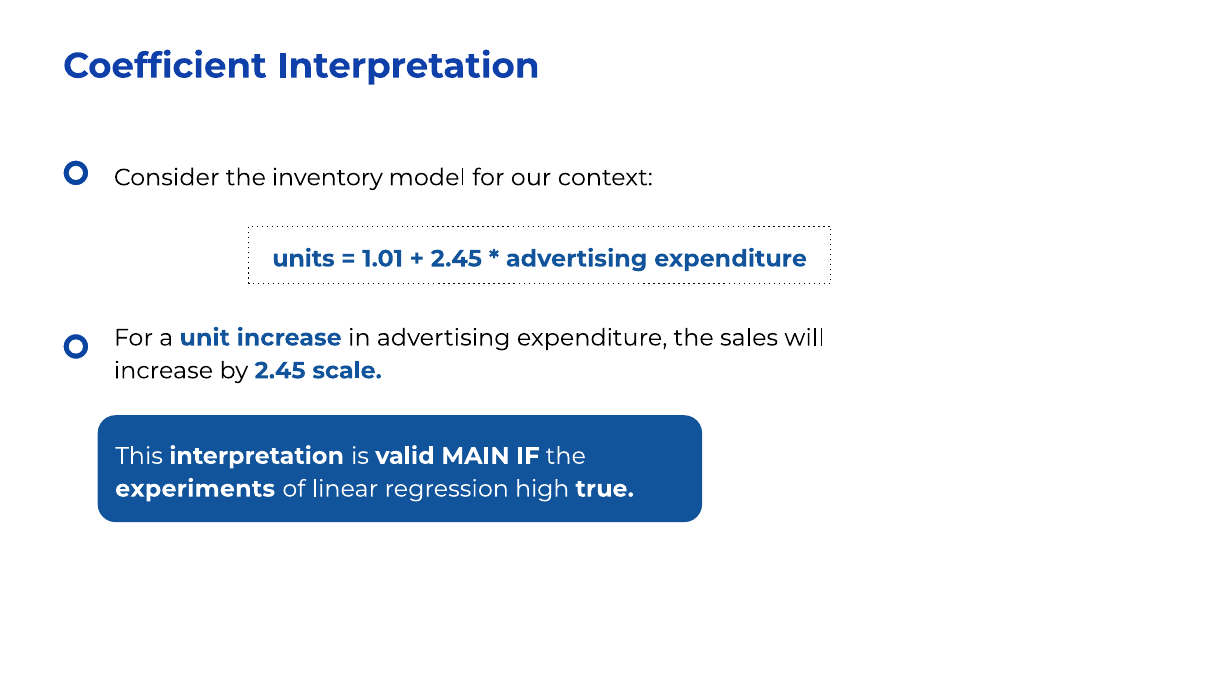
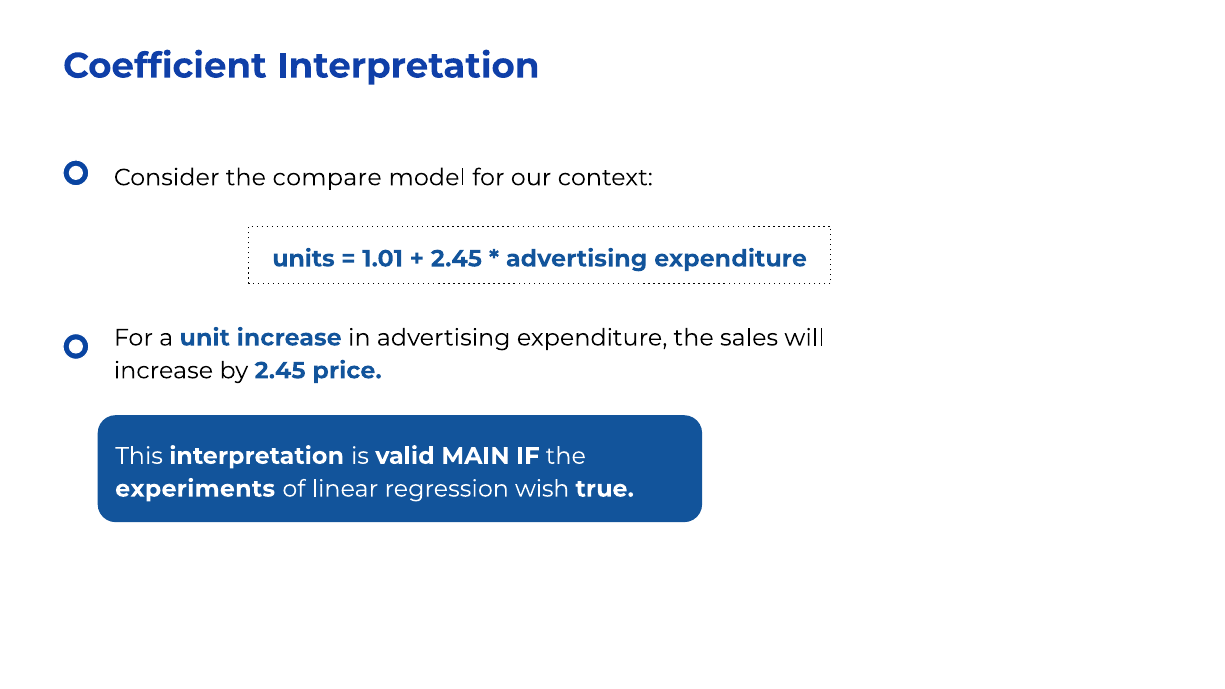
inventory: inventory -> compare (327, 178)
scale: scale -> price (347, 371)
high: high -> wish (542, 489)
